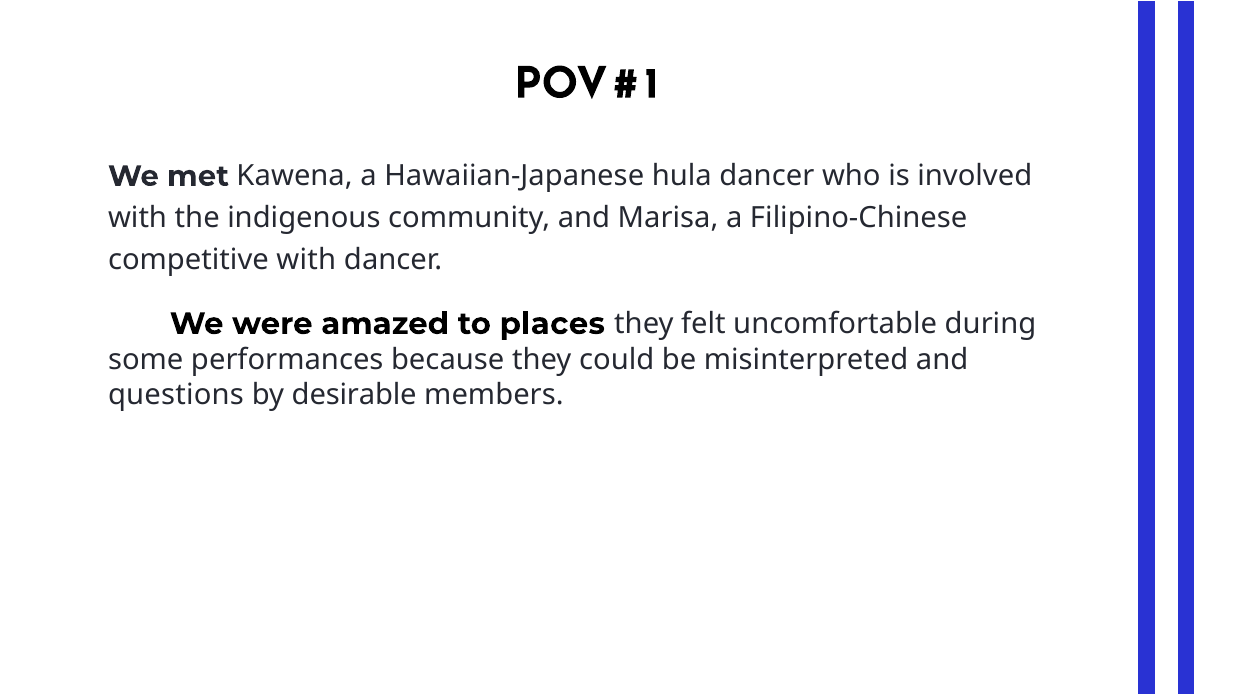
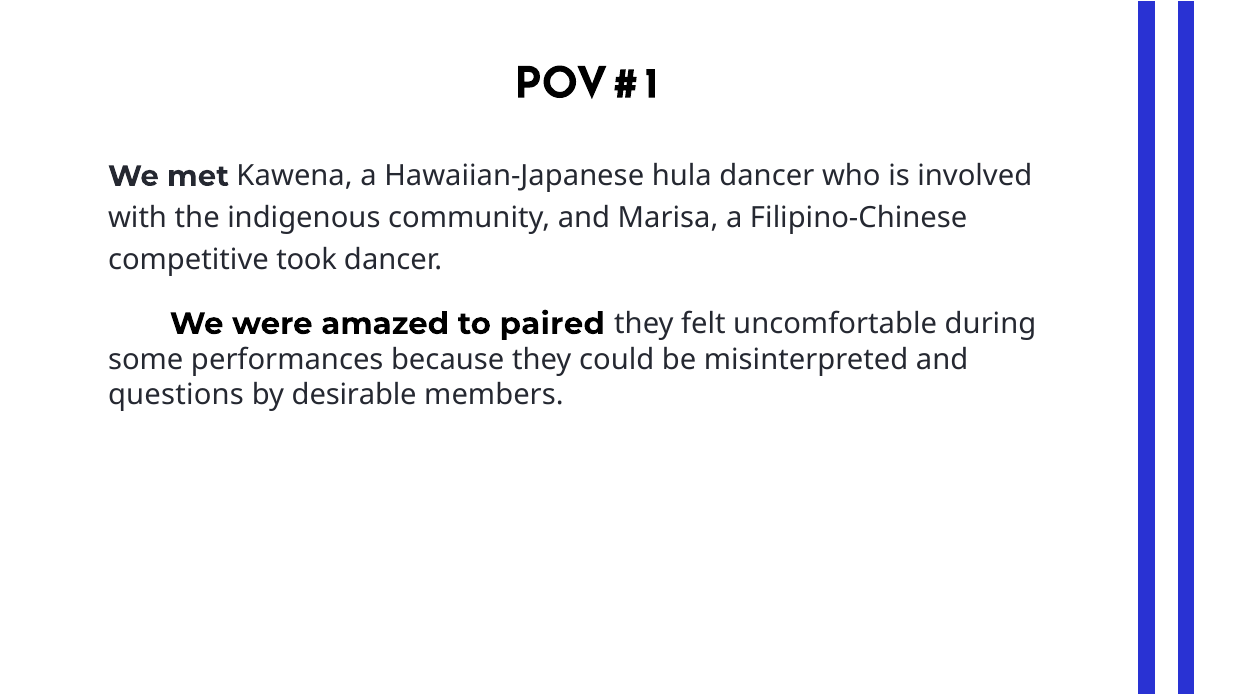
competitive with: with -> took (307, 260)
places: places -> paired (552, 324)
